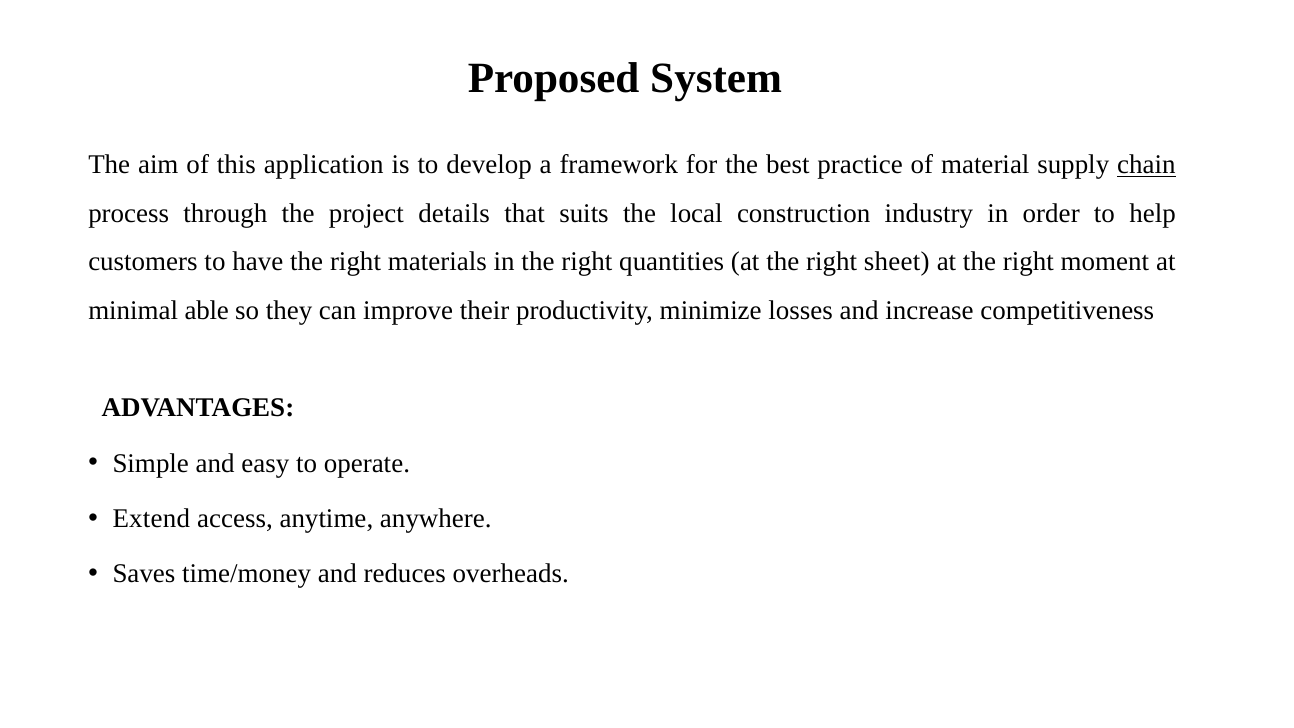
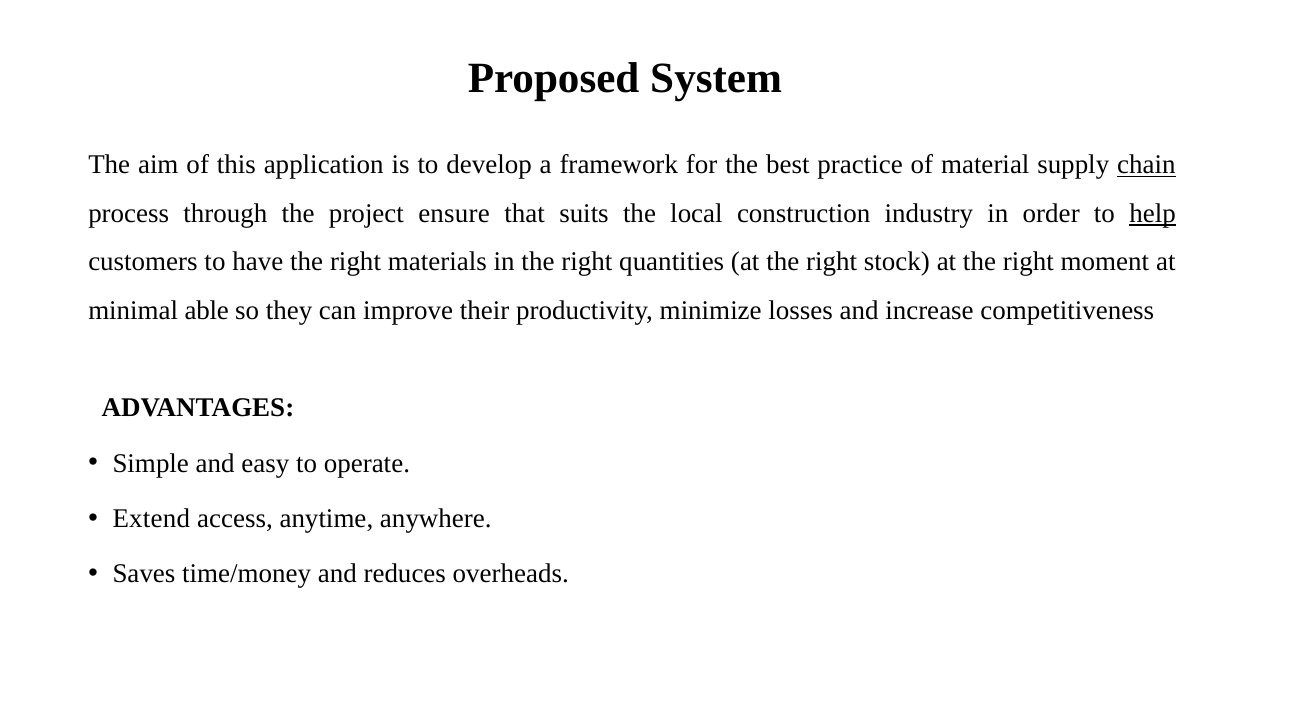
details: details -> ensure (454, 213)
help underline: none -> present (1153, 213)
sheet: sheet -> stock (897, 262)
